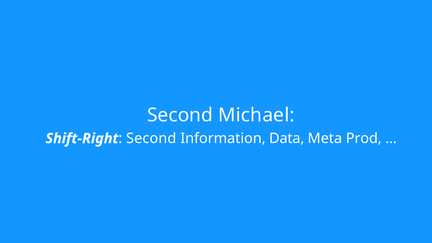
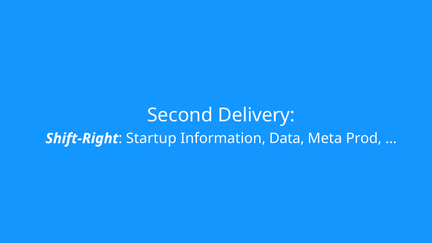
Michael: Michael -> Delivery (257, 115)
Second: Second -> Startup (151, 138)
